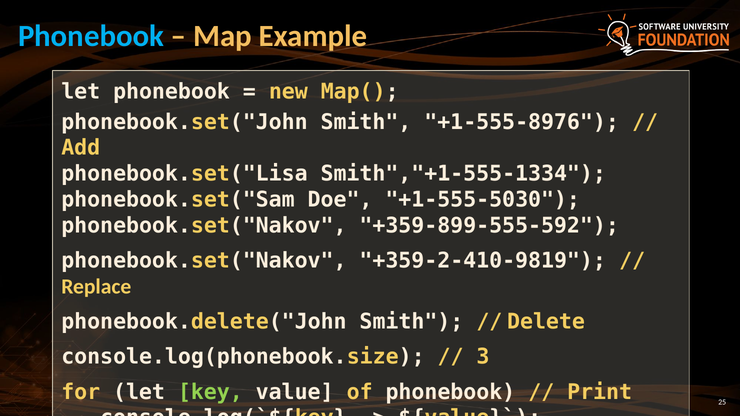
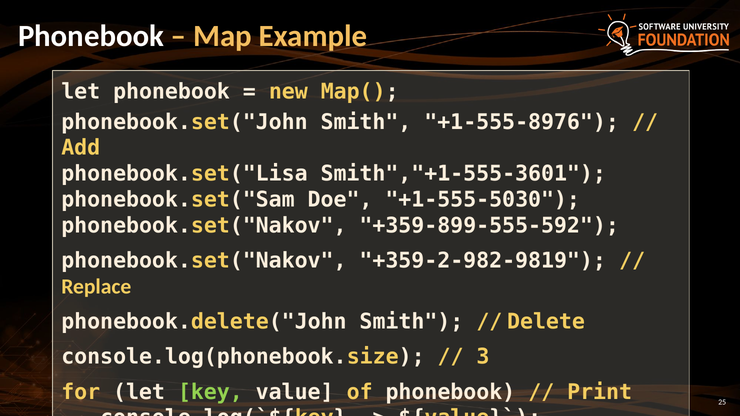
Phonebook colour: light blue -> white (91, 36)
Smith","+1-555-1334: Smith","+1-555-1334 -> Smith","+1-555-3601 (463, 174)
+359-2-410-9819: +359-2-410-9819 -> +359-2-982-9819 (483, 261)
